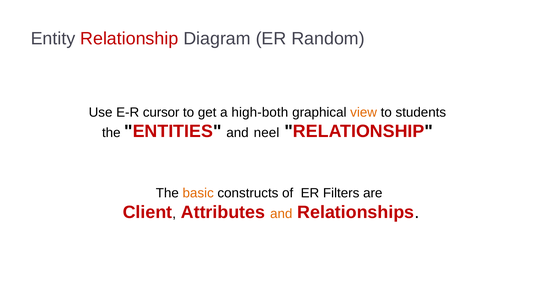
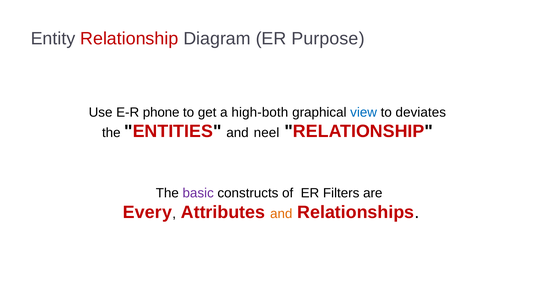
Random: Random -> Purpose (328, 39)
cursor: cursor -> phone (161, 112)
view colour: orange -> blue (364, 112)
students: students -> deviates (421, 112)
basic colour: orange -> purple (198, 193)
Client: Client -> Every (147, 212)
